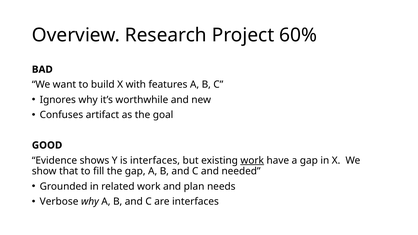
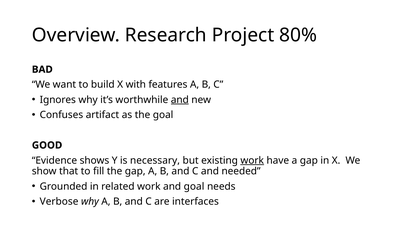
60%: 60% -> 80% (298, 35)
and underline: none -> present (180, 100)
is interfaces: interfaces -> necessary (155, 161)
and plan: plan -> goal (194, 186)
